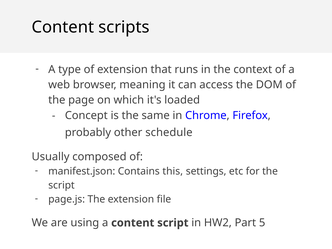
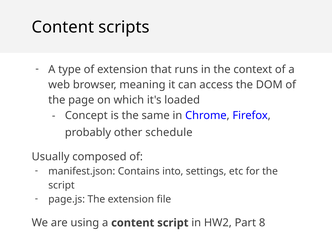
this: this -> into (173, 171)
5: 5 -> 8 (262, 223)
